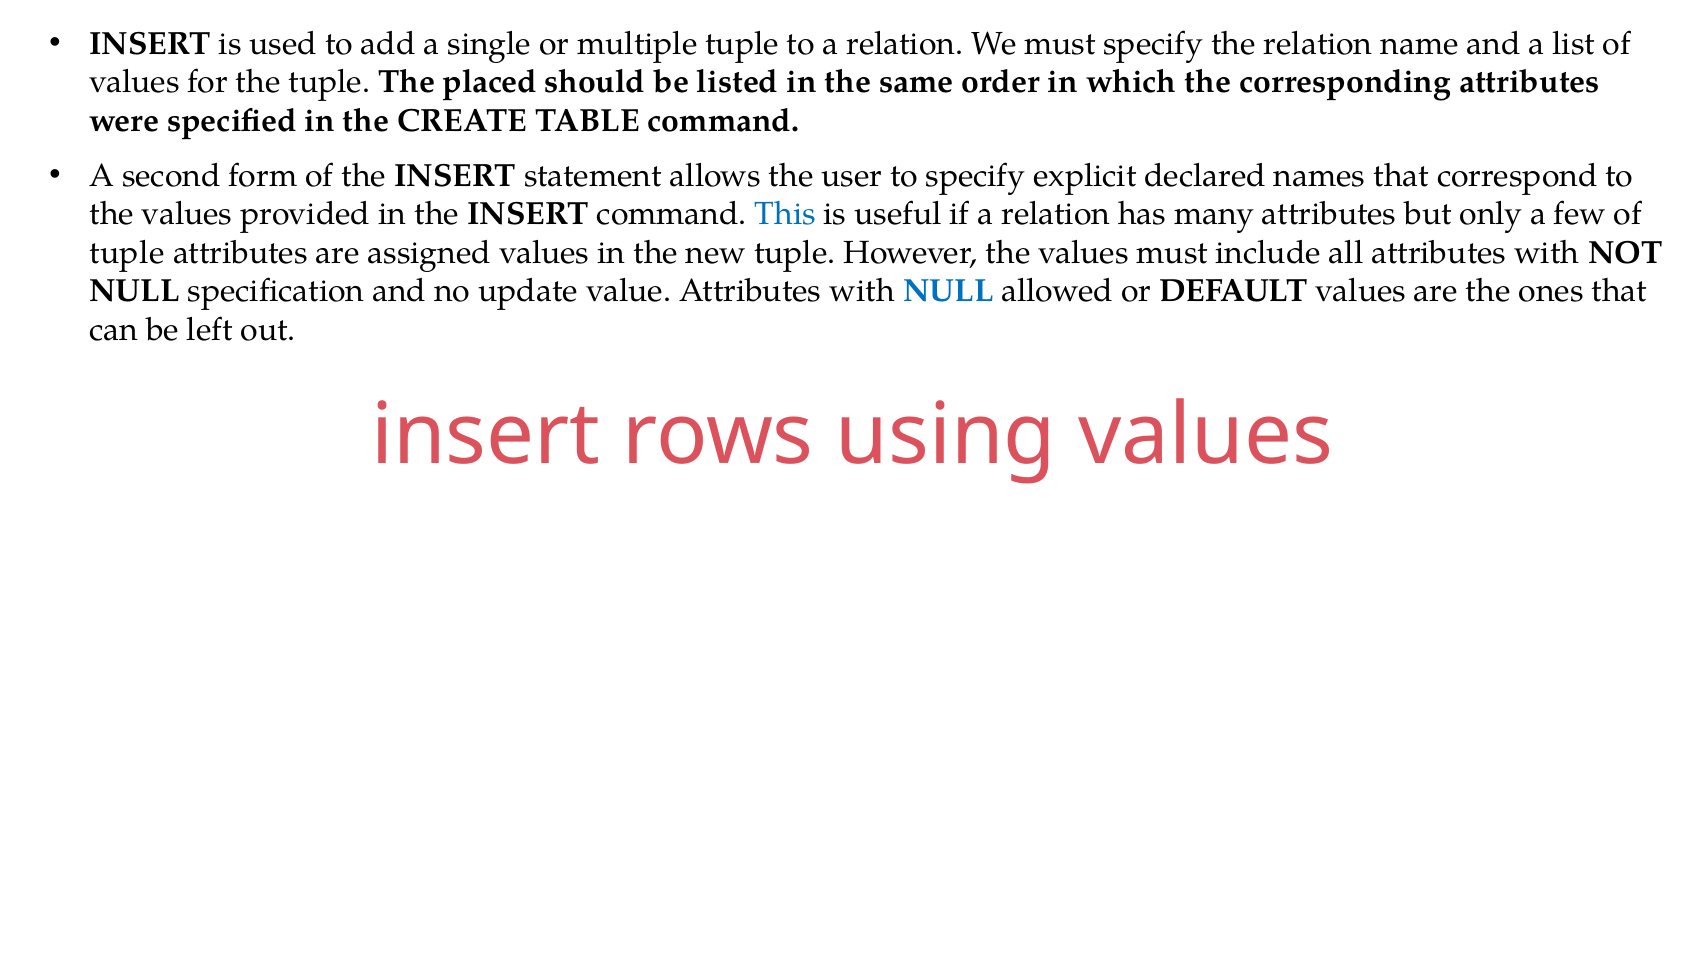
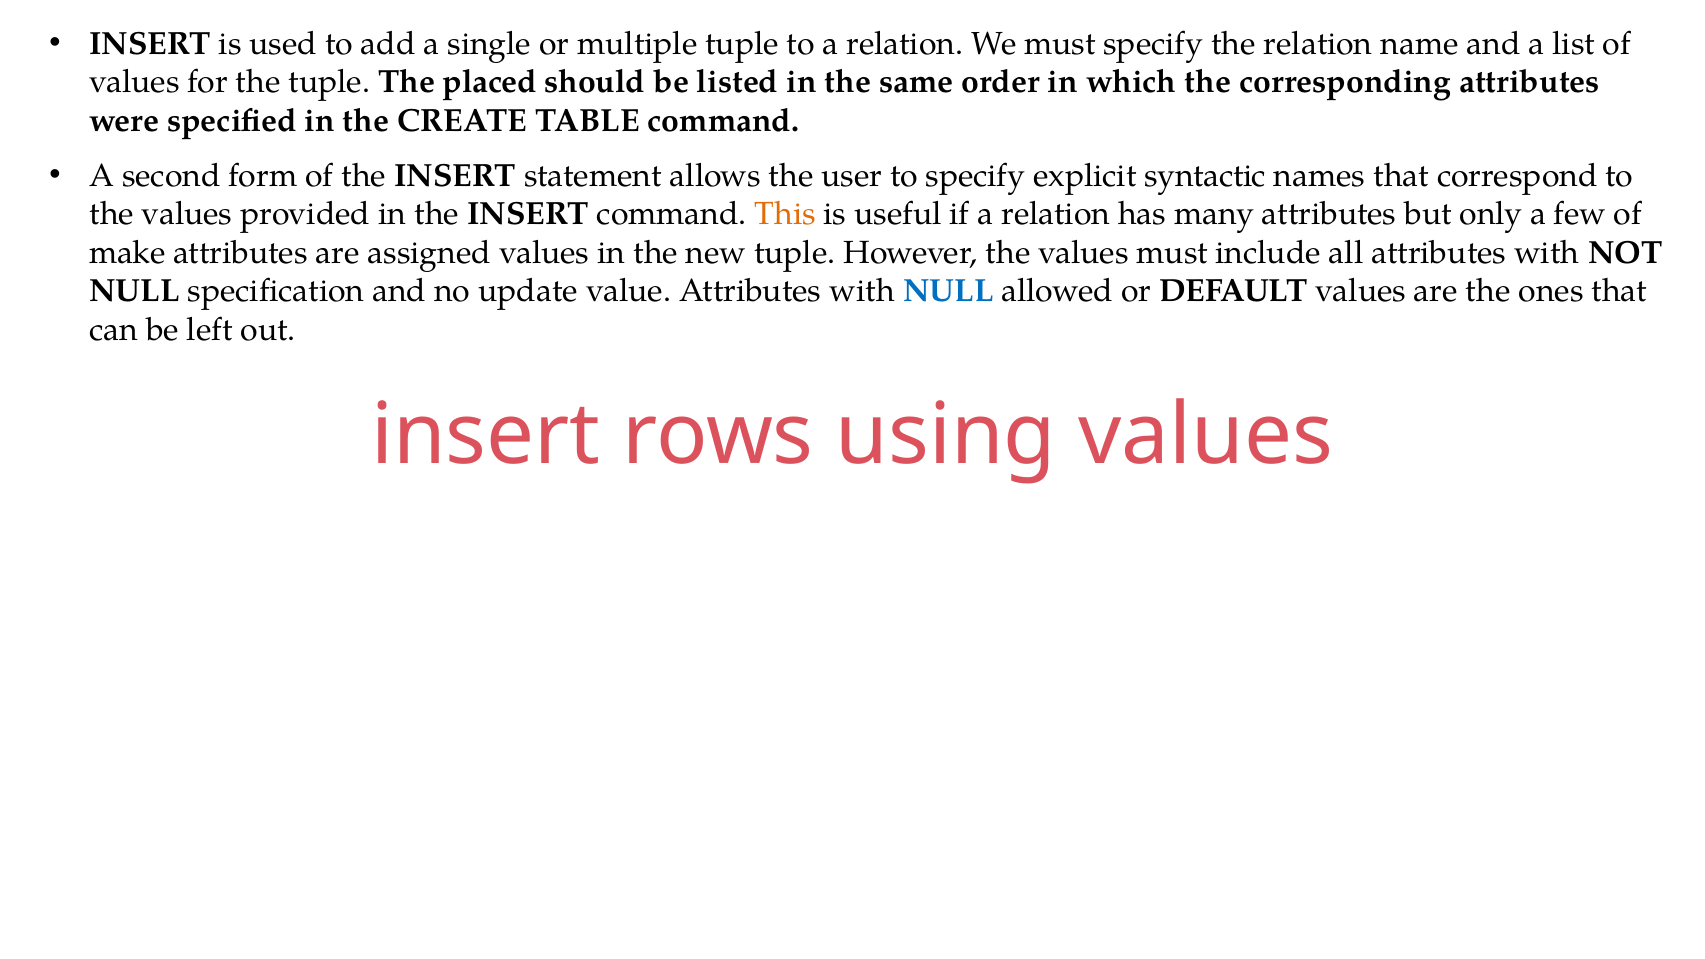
declared: declared -> syntactic (1205, 176)
This colour: blue -> orange (785, 214)
tuple: tuple -> make (127, 253)
